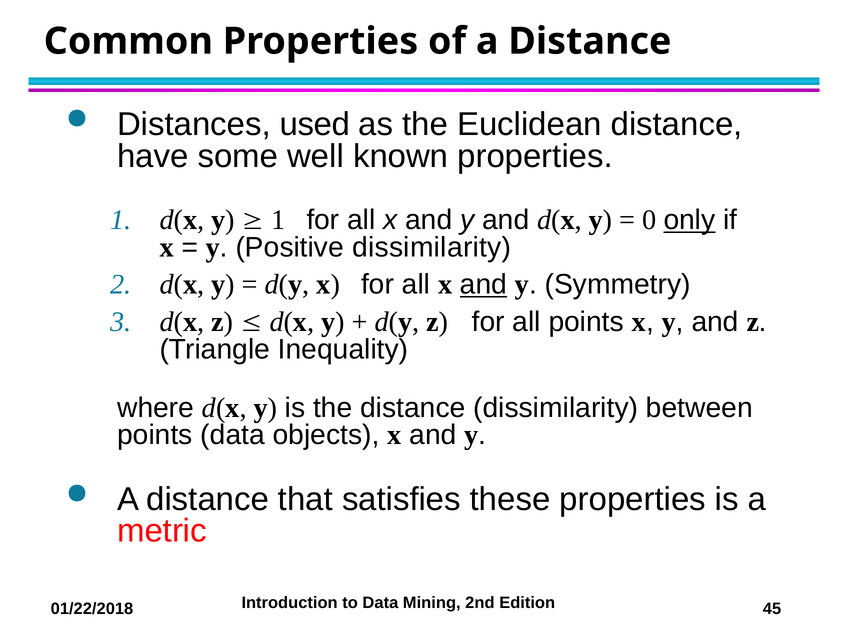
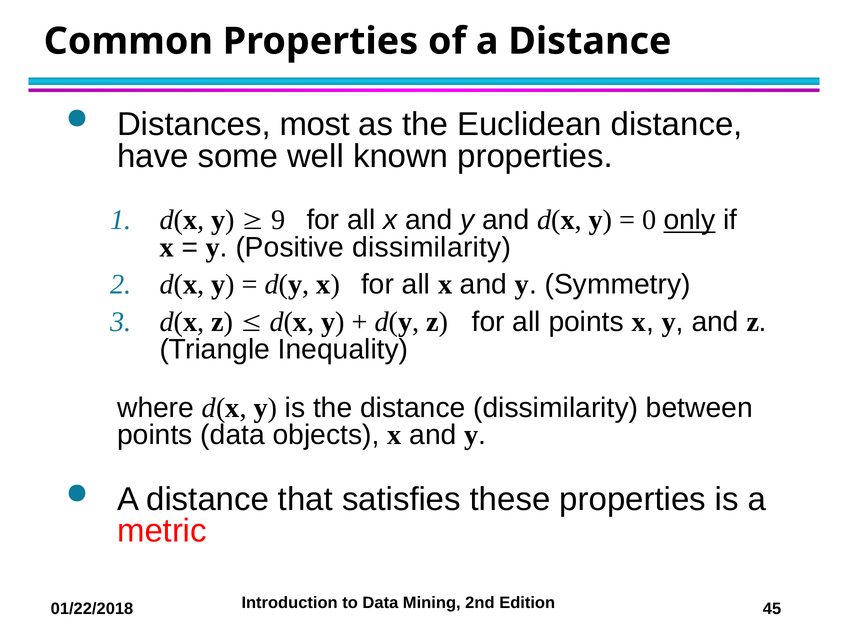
used: used -> most (315, 125)
1: 1 -> 9 (278, 220)
and underline: present -> none (484, 285)
